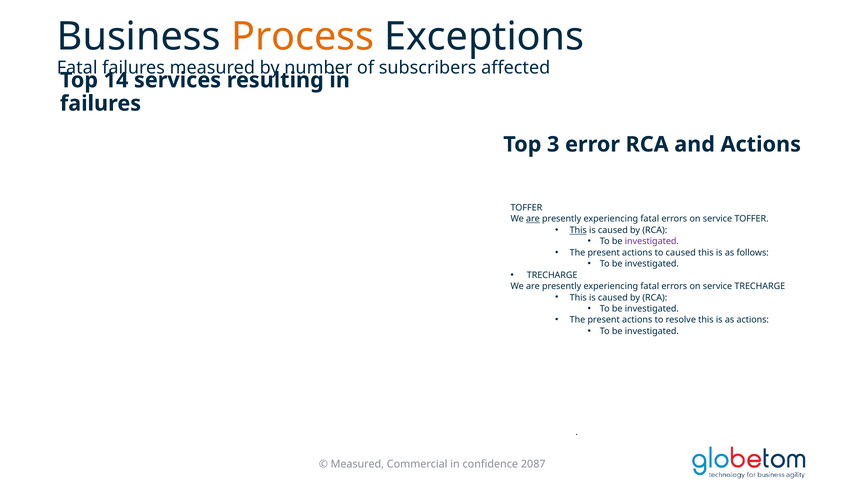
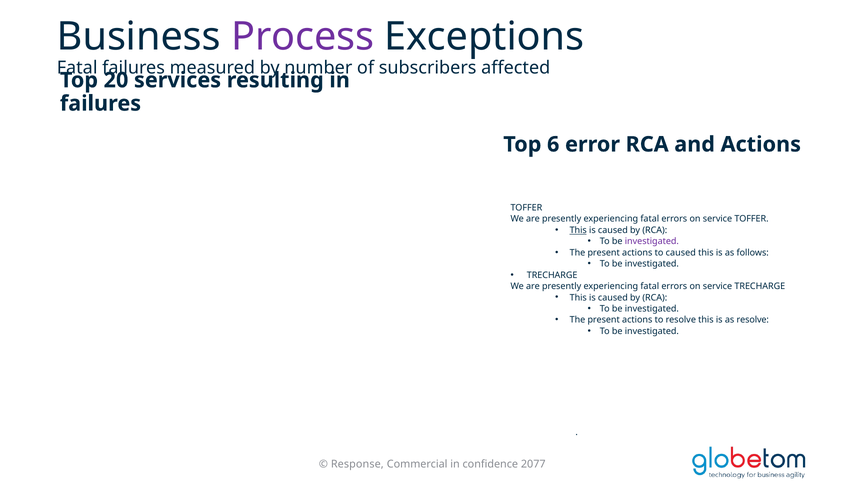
Process colour: orange -> purple (303, 37)
14: 14 -> 20 (116, 80)
3: 3 -> 6 (553, 145)
are underline: present -> none (533, 219)
as actions: actions -> resolve (753, 320)
Measured: Measured -> Response (357, 465)
2087: 2087 -> 2077 (533, 465)
